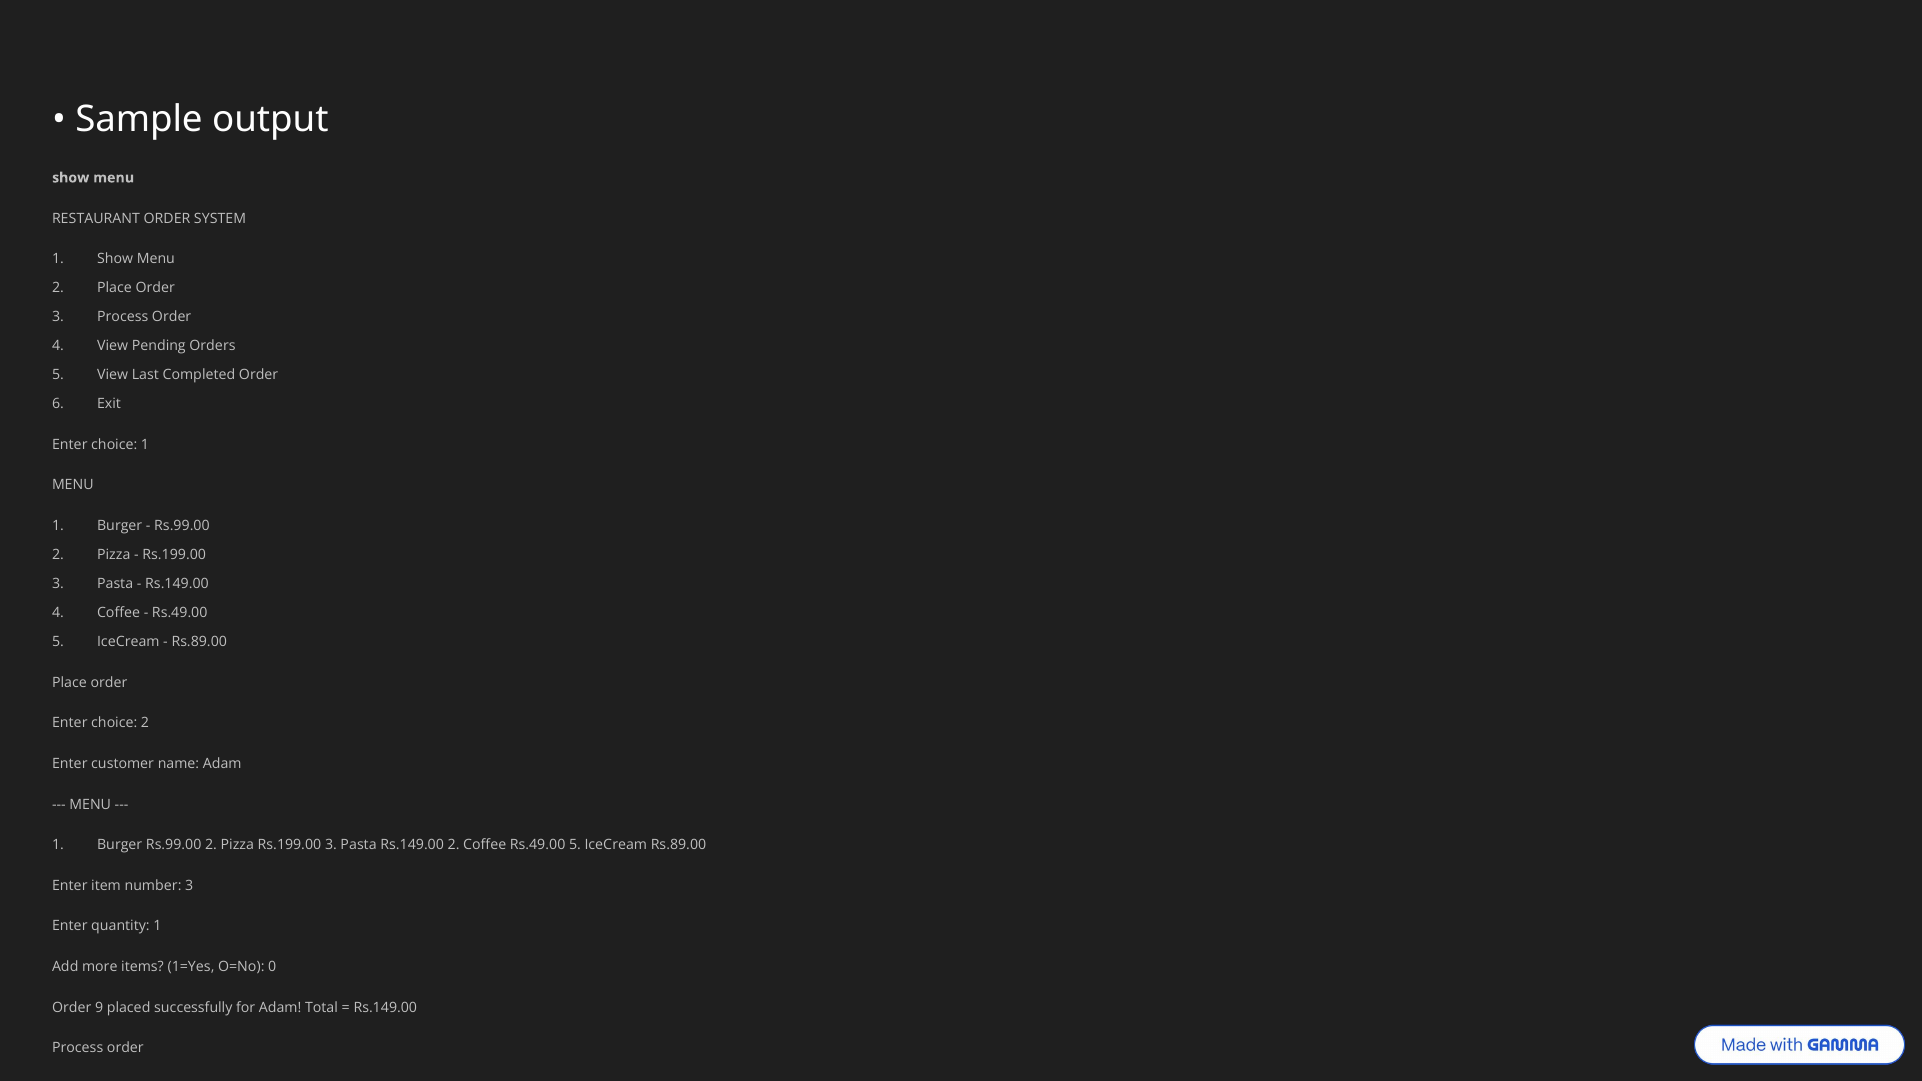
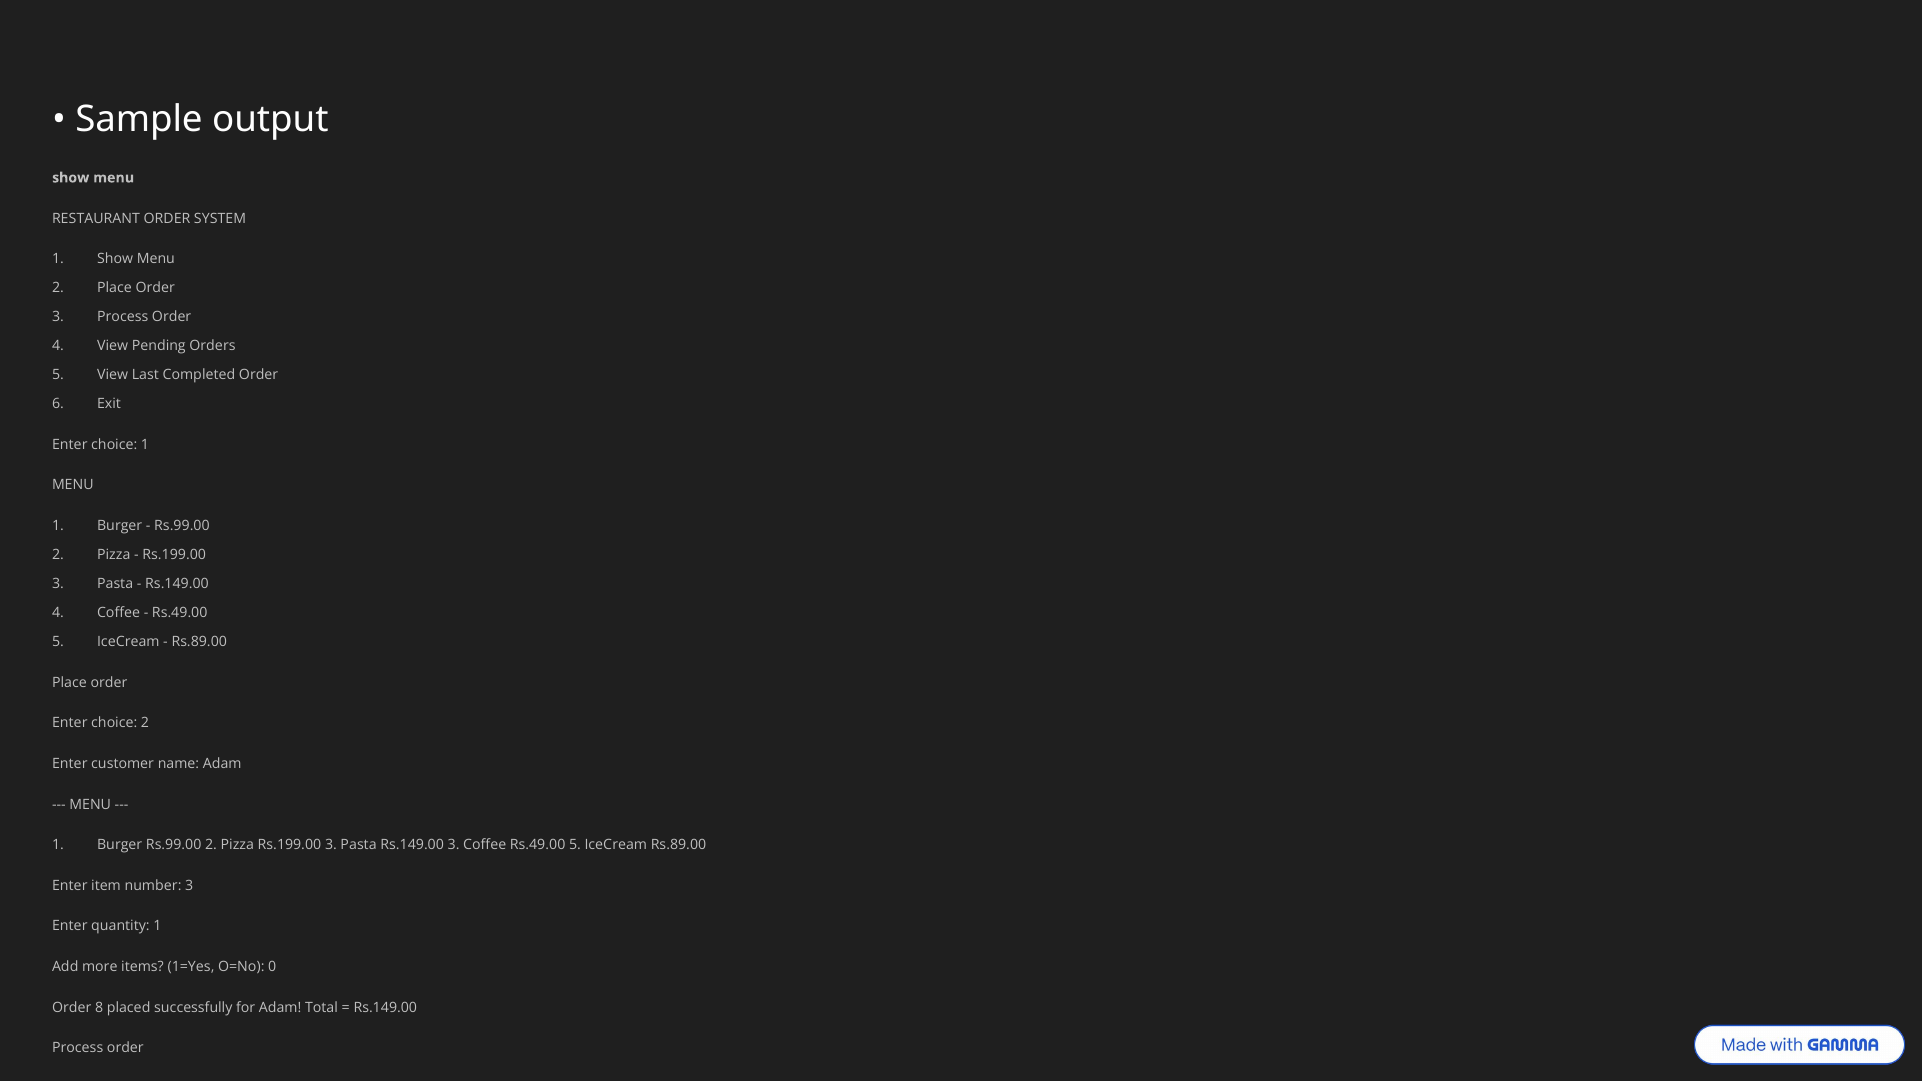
Rs.149.00 2: 2 -> 3 (454, 845)
9: 9 -> 8 (99, 1007)
